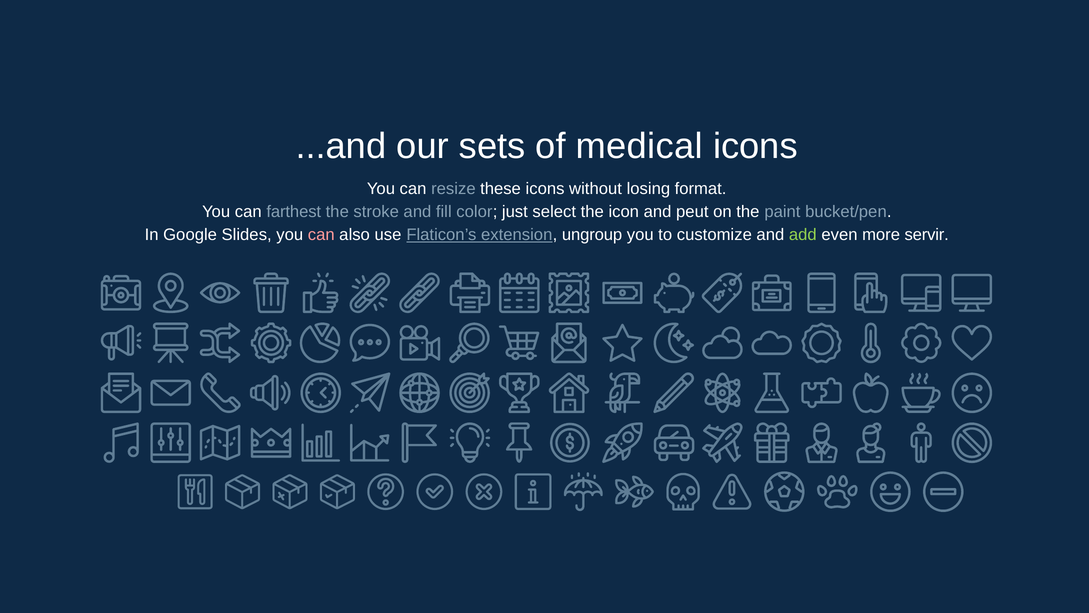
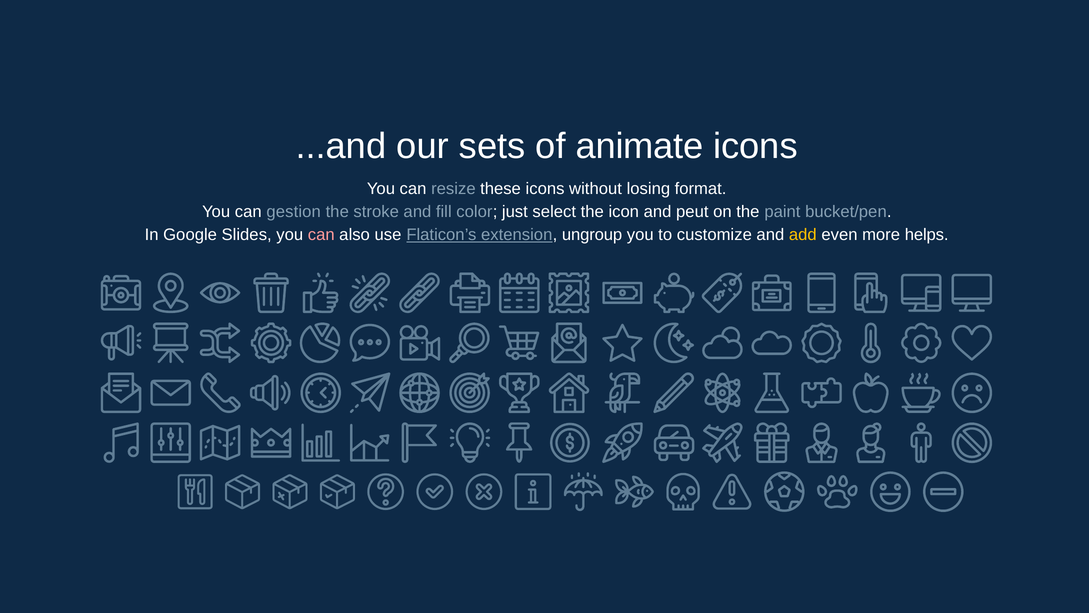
medical: medical -> animate (640, 146)
farthest: farthest -> gestion (294, 212)
add colour: light green -> yellow (803, 235)
servir: servir -> helps (927, 235)
